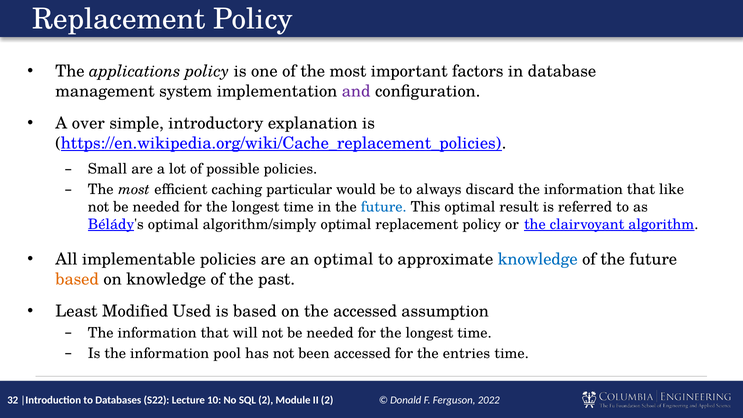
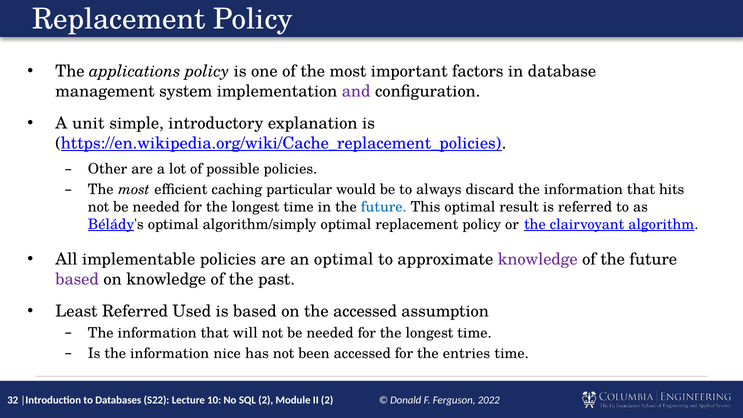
over: over -> unit (88, 123)
Small: Small -> Other (108, 169)
like: like -> hits (672, 190)
knowledge colour: blue -> purple (538, 259)
based colour: orange -> purple (77, 279)
Least Modified: Modified -> Referred (135, 311)
pool: pool -> nice (227, 353)
